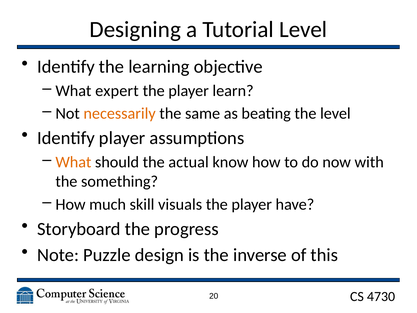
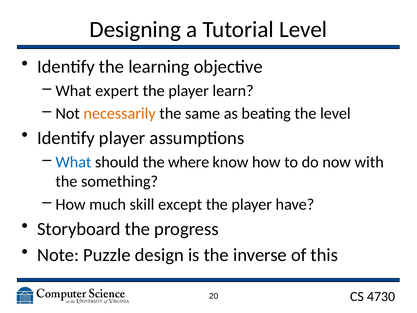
What colour: orange -> blue (73, 162)
actual: actual -> where (189, 162)
visuals: visuals -> except (180, 204)
